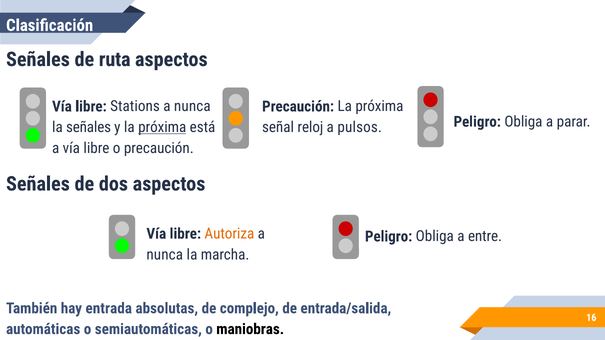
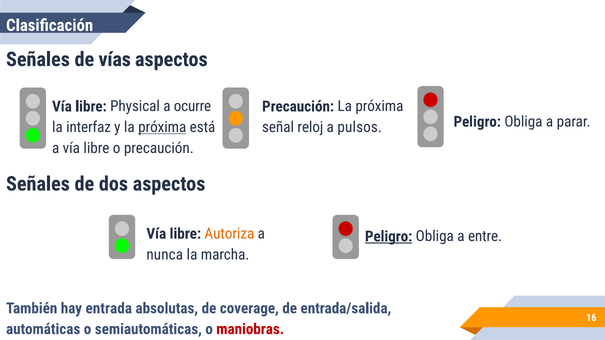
ruta: ruta -> vías (115, 60)
Stations: Stations -> Physical (135, 107)
nunca: nunca -> ocurre (192, 107)
la señales: señales -> interfaz (89, 127)
Peligro underline: none -> present (389, 237)
complejo: complejo -> coverage (249, 309)
maniobras colour: black -> red (250, 329)
